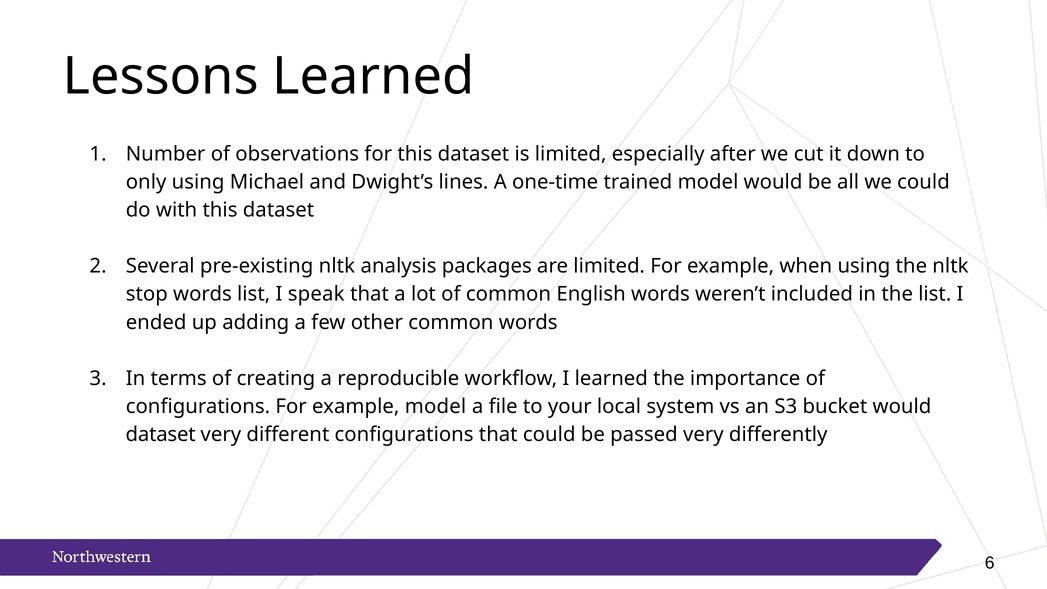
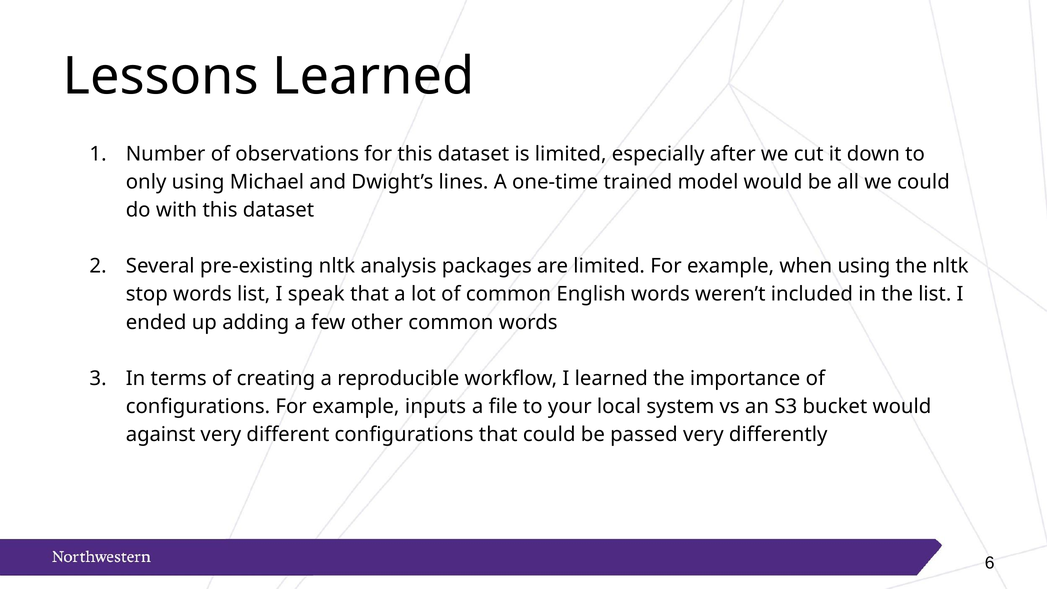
example model: model -> inputs (436, 407)
dataset: dataset -> against (161, 435)
